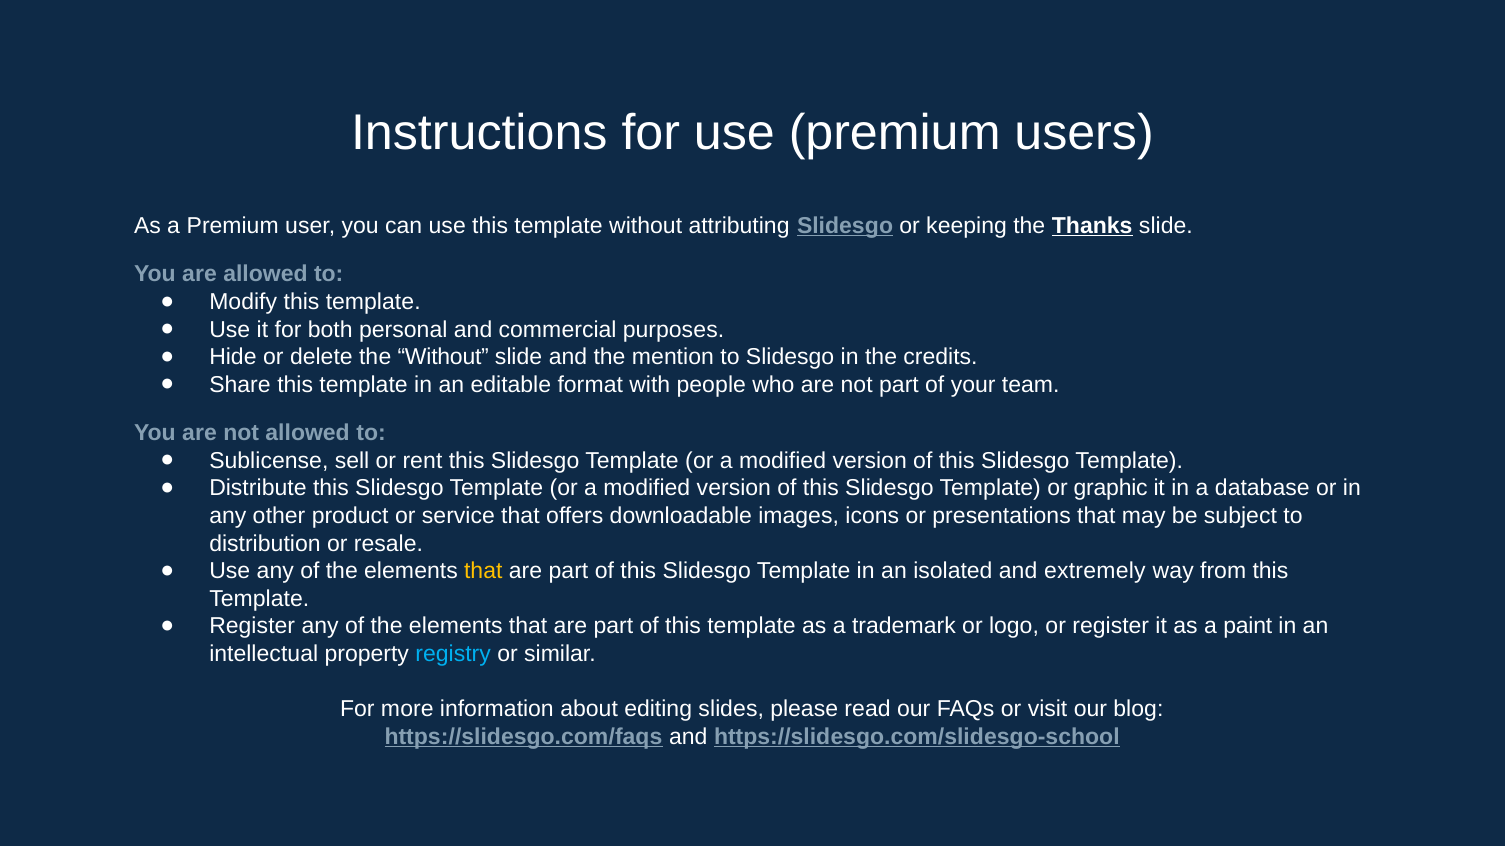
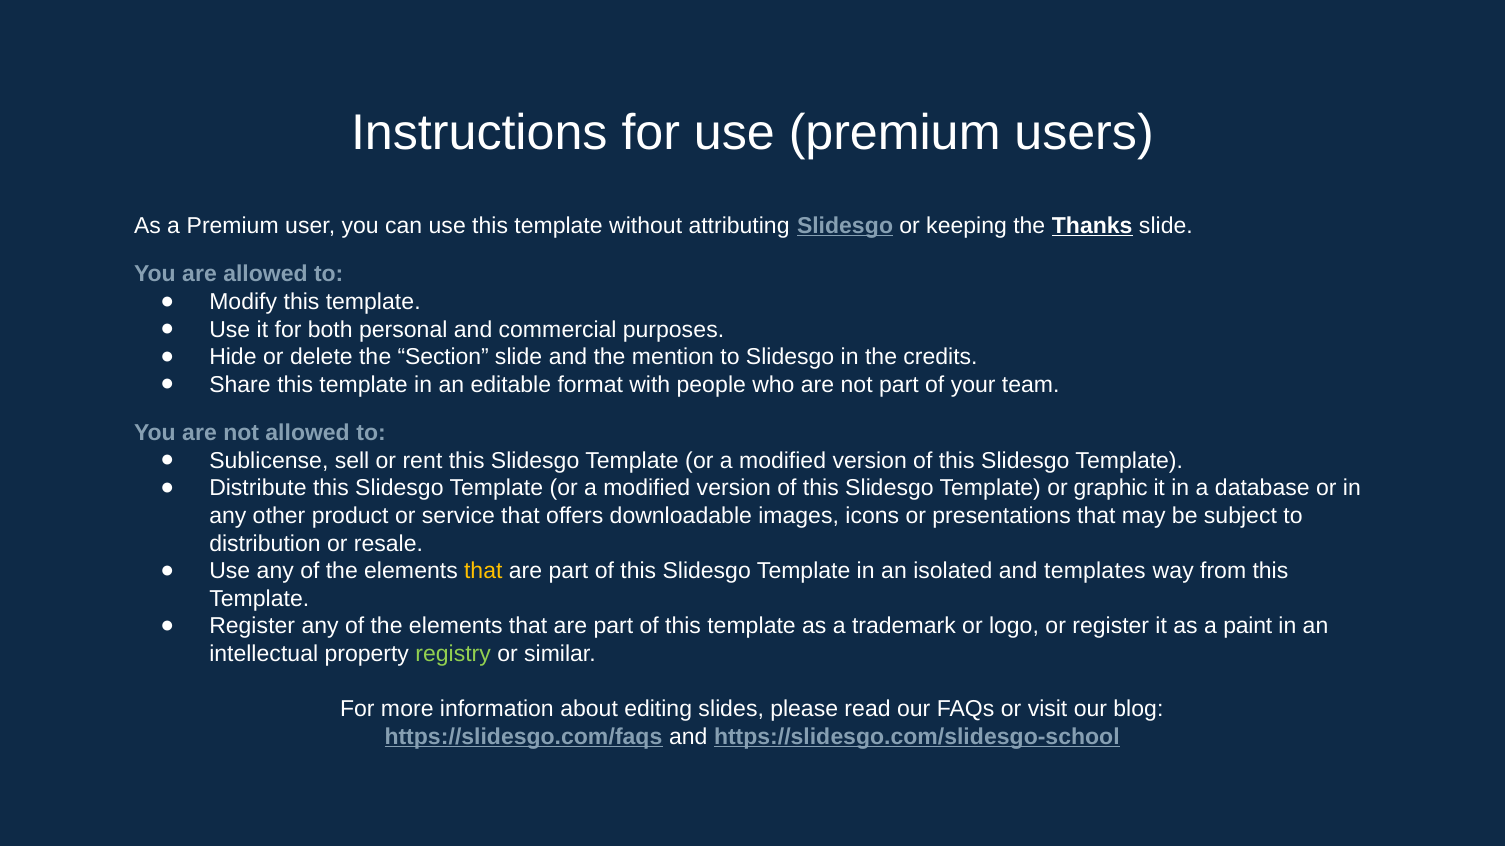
the Without: Without -> Section (443, 357)
extremely: extremely -> templates (1095, 571)
registry colour: light blue -> light green (453, 654)
